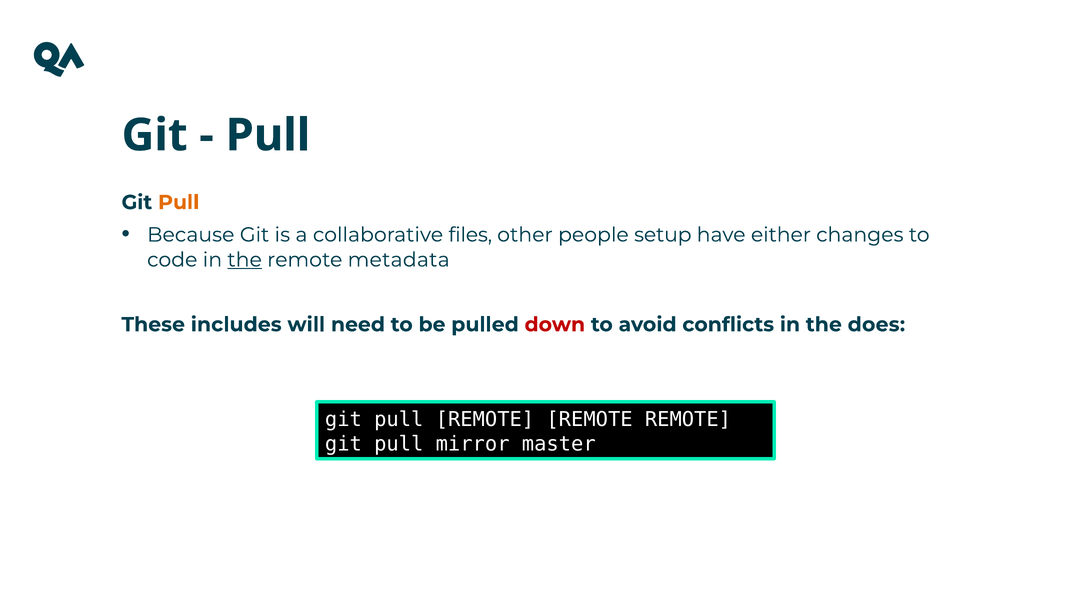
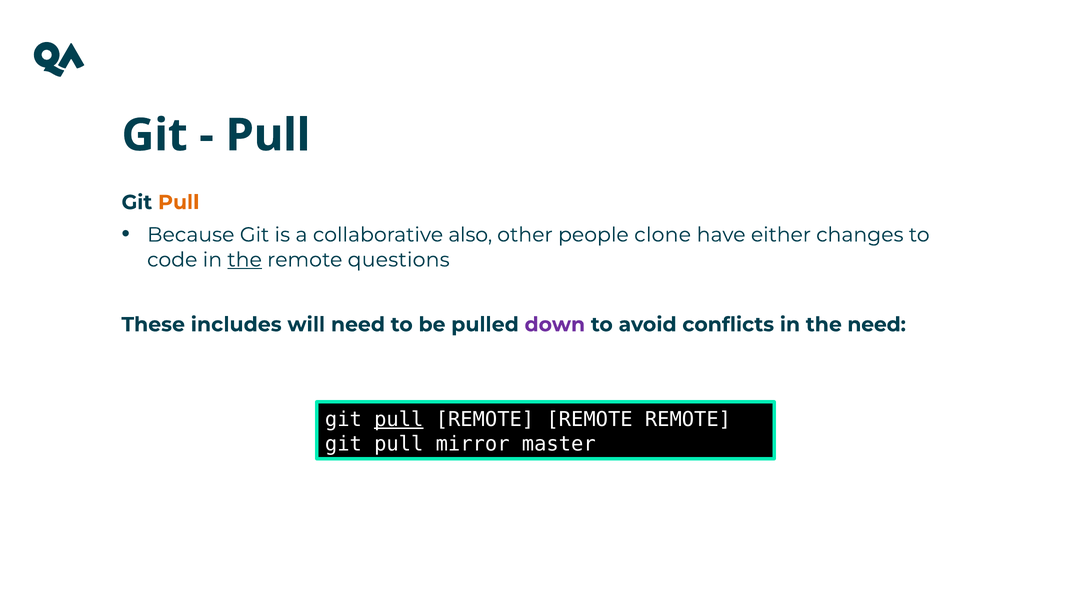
files: files -> also (470, 235)
setup: setup -> clone (663, 235)
metadata: metadata -> questions (399, 260)
down colour: red -> purple (555, 324)
the does: does -> need (877, 324)
pull underline: none -> present (399, 419)
